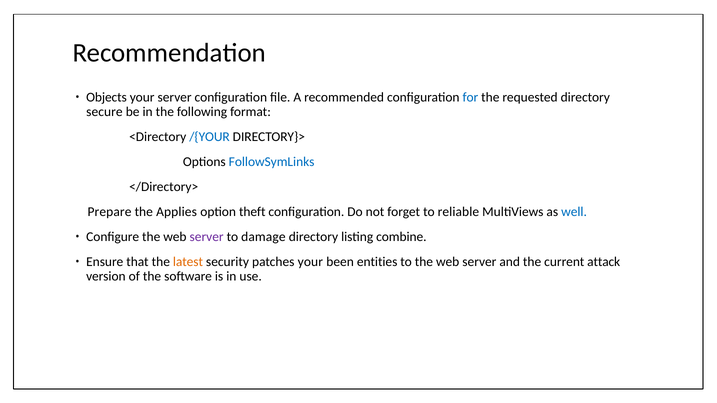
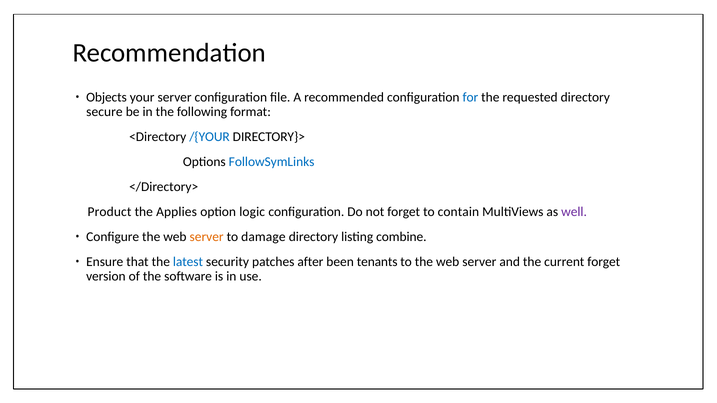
Prepare: Prepare -> Product (109, 212)
theft: theft -> logic (252, 212)
reliable: reliable -> contain (458, 212)
well colour: blue -> purple (574, 212)
server colour: purple -> orange (207, 237)
latest colour: orange -> blue (188, 262)
patches your: your -> after (310, 262)
entities: entities -> tenants (377, 262)
current attack: attack -> forget (604, 262)
